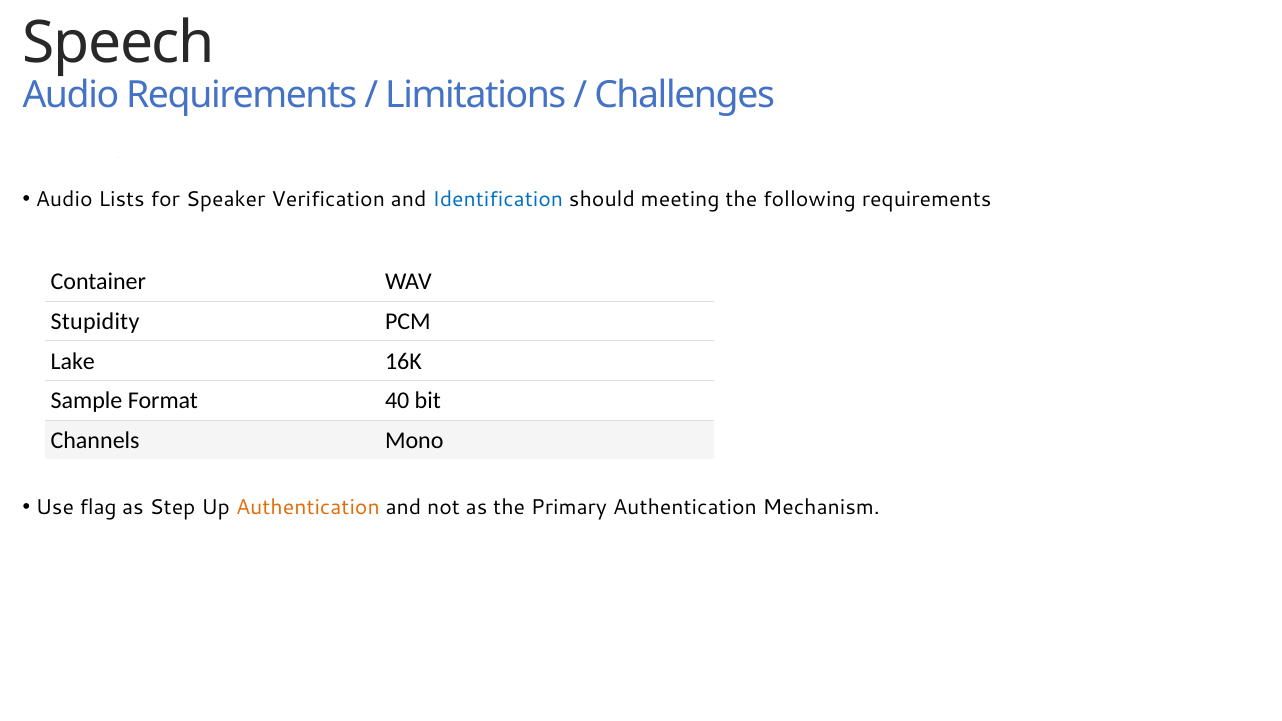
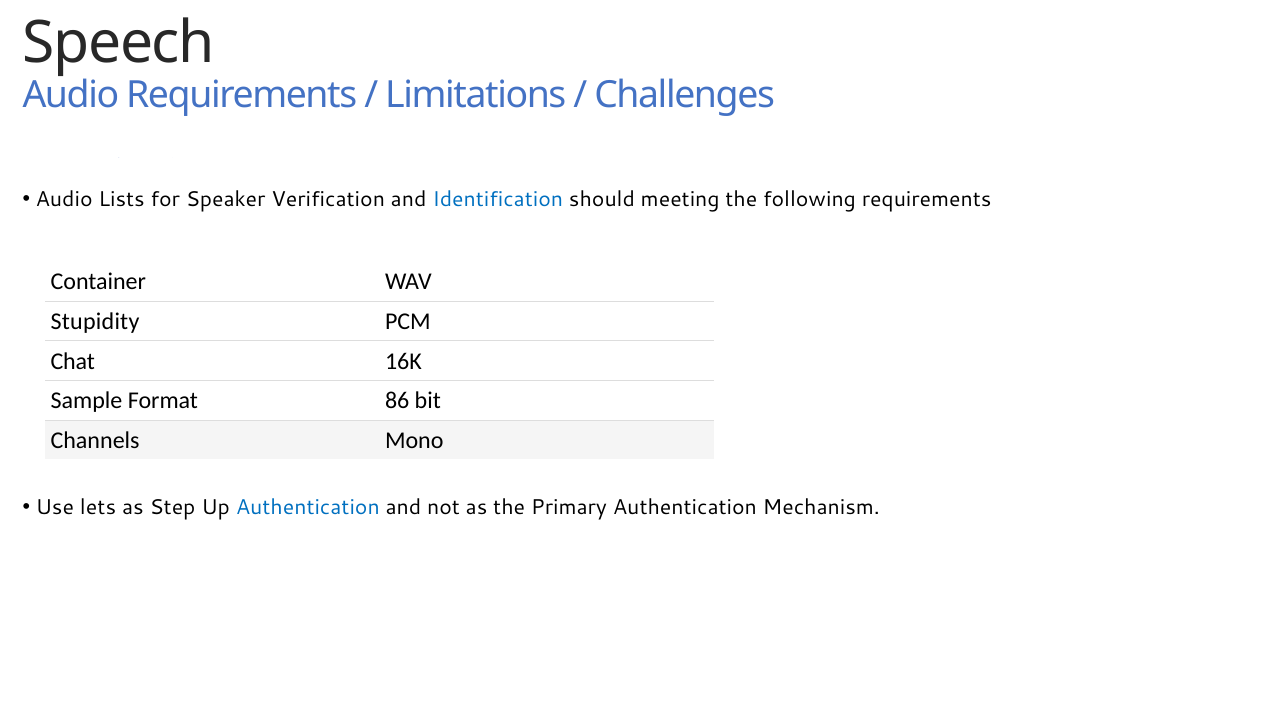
Lake: Lake -> Chat (73, 361)
40: 40 -> 86 (397, 401)
flag: flag -> lets (98, 507)
Authentication colour: orange -> blue (308, 507)
